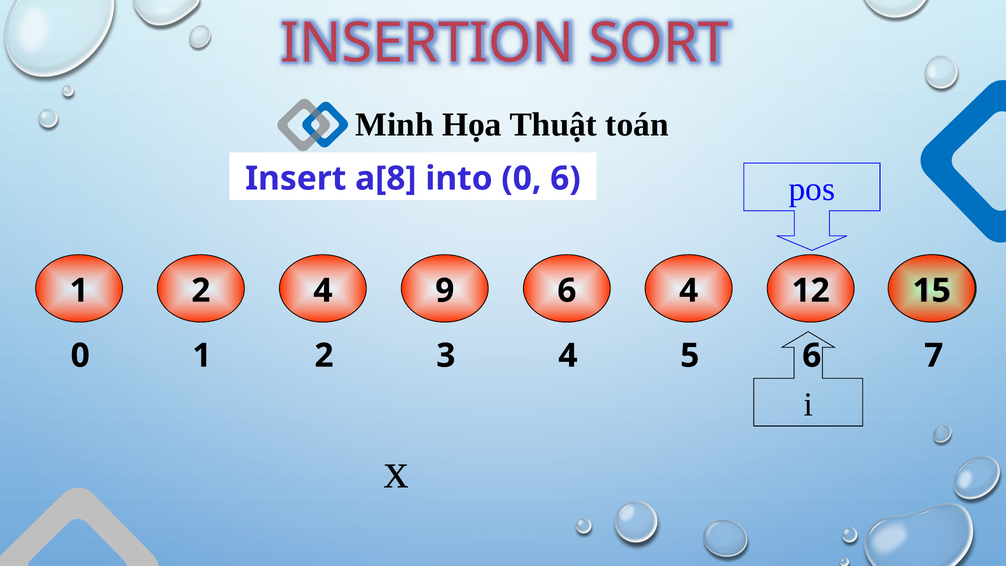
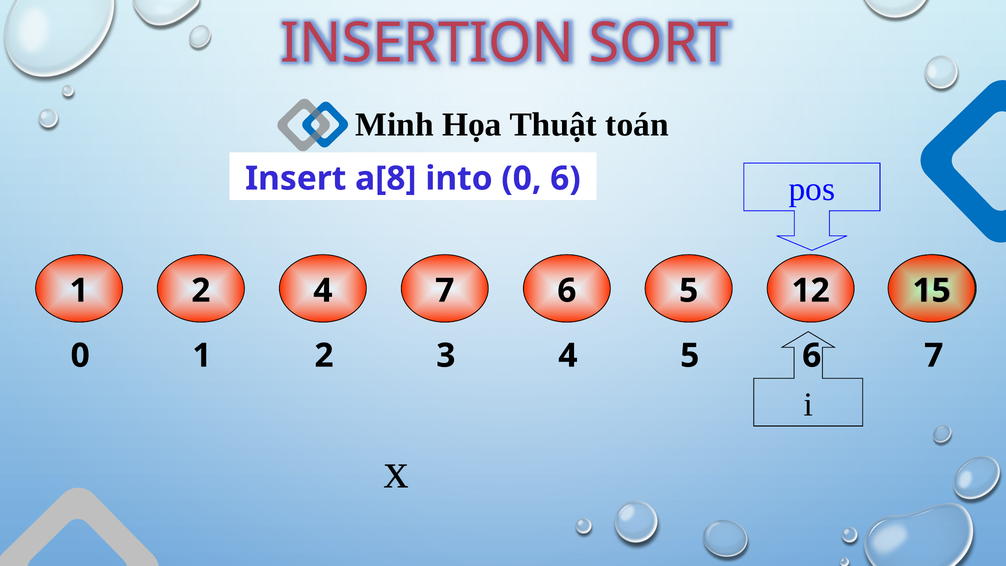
4 9: 9 -> 7 (445, 291)
6 4: 4 -> 5 (689, 291)
